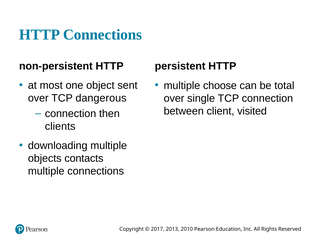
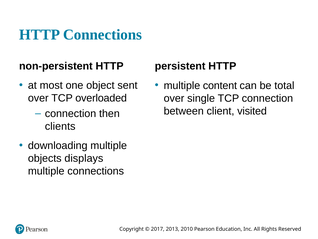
choose: choose -> content (220, 85)
dangerous: dangerous -> overloaded (101, 98)
contacts: contacts -> displays (84, 158)
